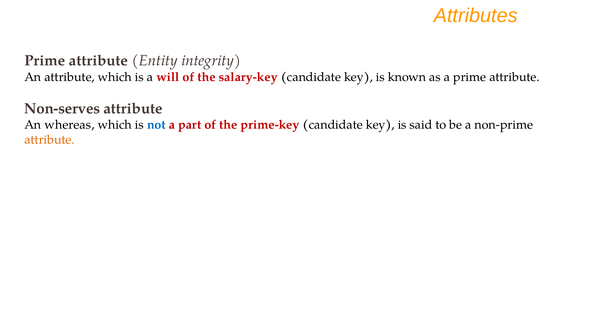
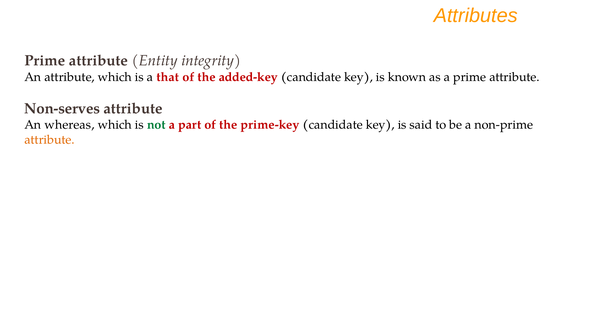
will: will -> that (168, 77)
salary-key: salary-key -> added-key (248, 77)
not colour: blue -> green (156, 125)
